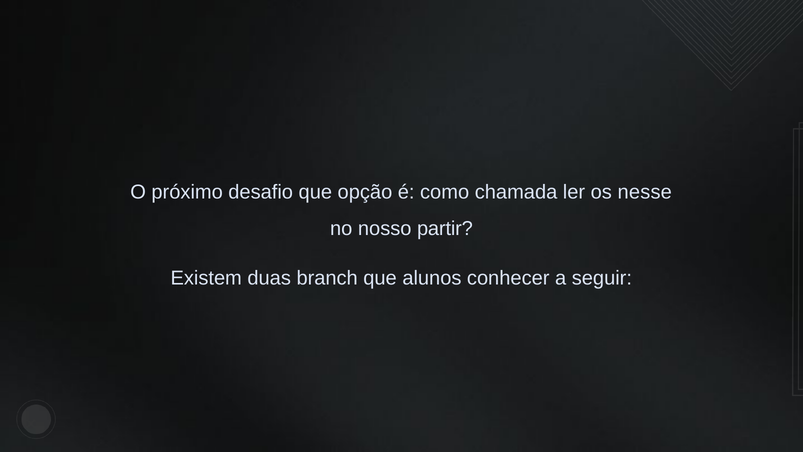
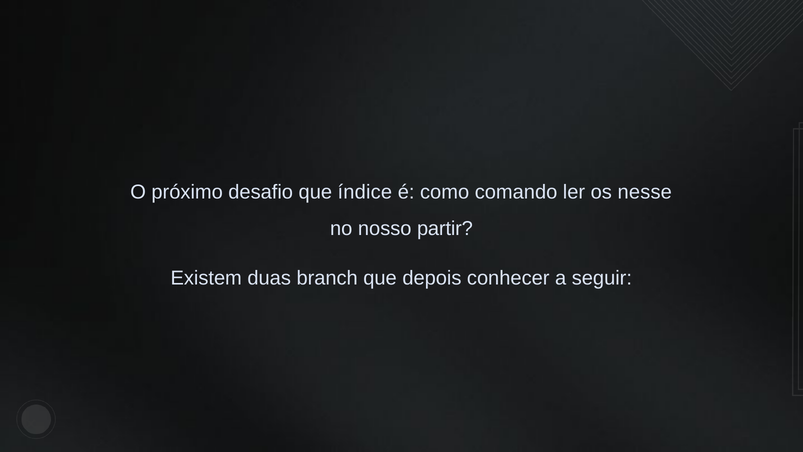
opção: opção -> índice (365, 192)
chamada: chamada -> comando (516, 192)
alunos: alunos -> depois (432, 278)
